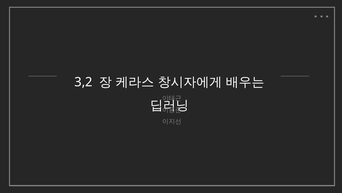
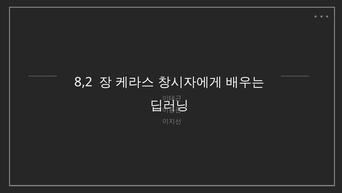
3,2: 3,2 -> 8,2 (84, 82)
